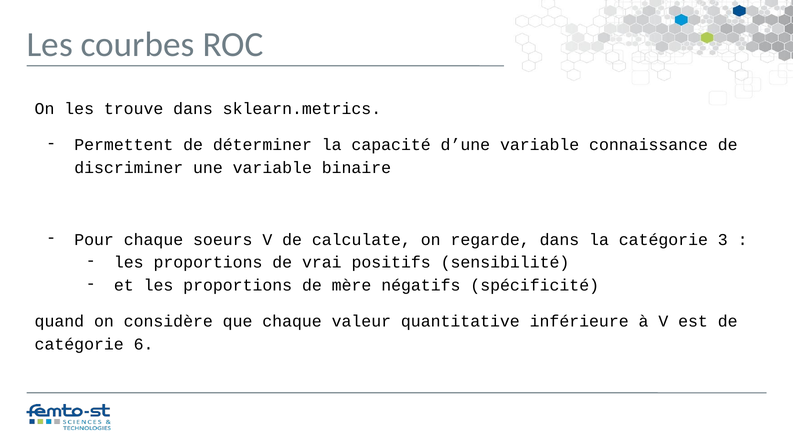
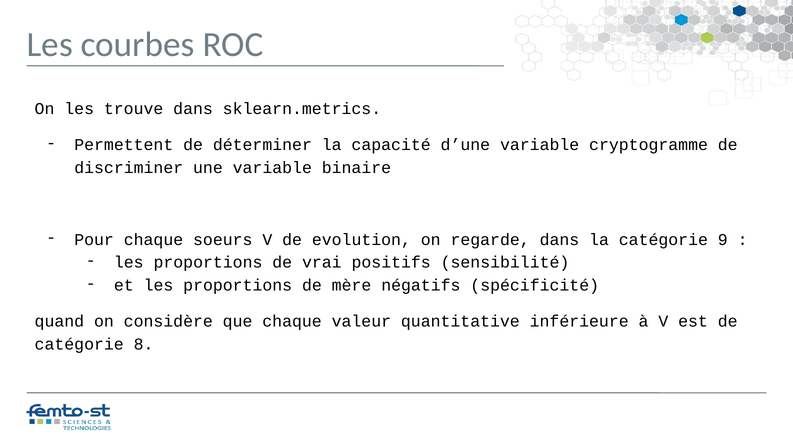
connaissance: connaissance -> cryptogramme (649, 145)
calculate: calculate -> evolution (361, 240)
3: 3 -> 9 (723, 240)
6: 6 -> 8 (144, 344)
